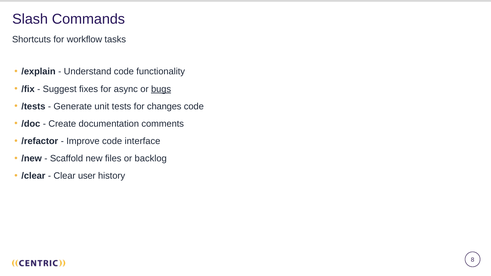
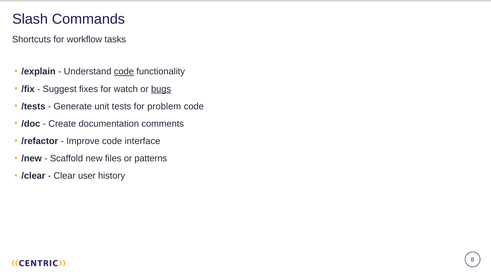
code underline: none -> present (124, 72)
async: async -> watch (126, 89)
changes: changes -> problem (164, 106)
backlog: backlog -> patterns (151, 159)
